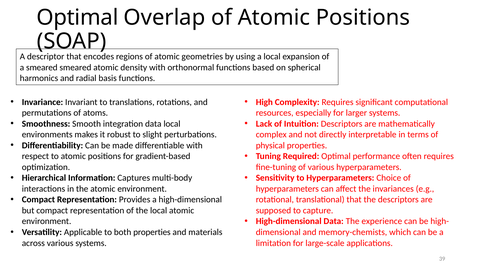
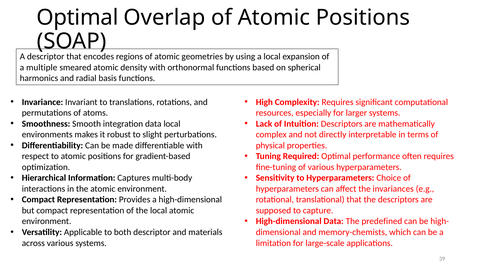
a smeared: smeared -> multiple (42, 67)
experience: experience -> predefined (382, 221)
both properties: properties -> descriptor (152, 232)
